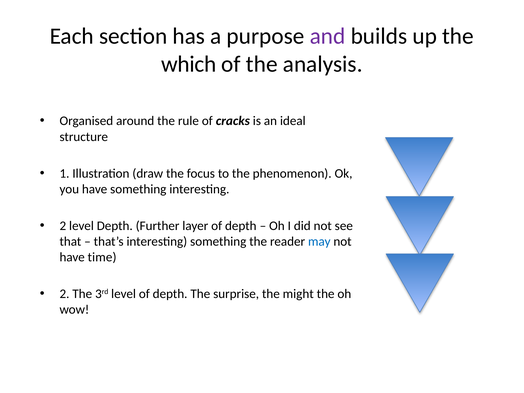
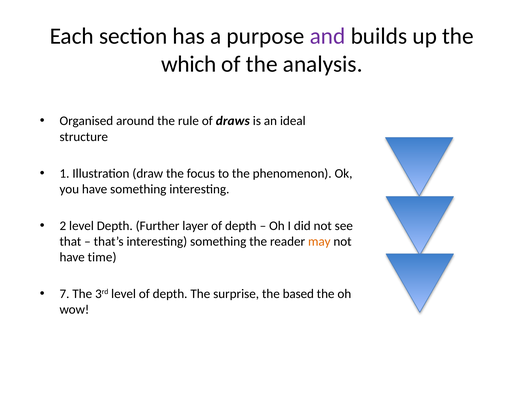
cracks: cracks -> draws (233, 121)
may colour: blue -> orange (319, 242)
2: 2 -> 7 (65, 294)
might: might -> based (298, 294)
